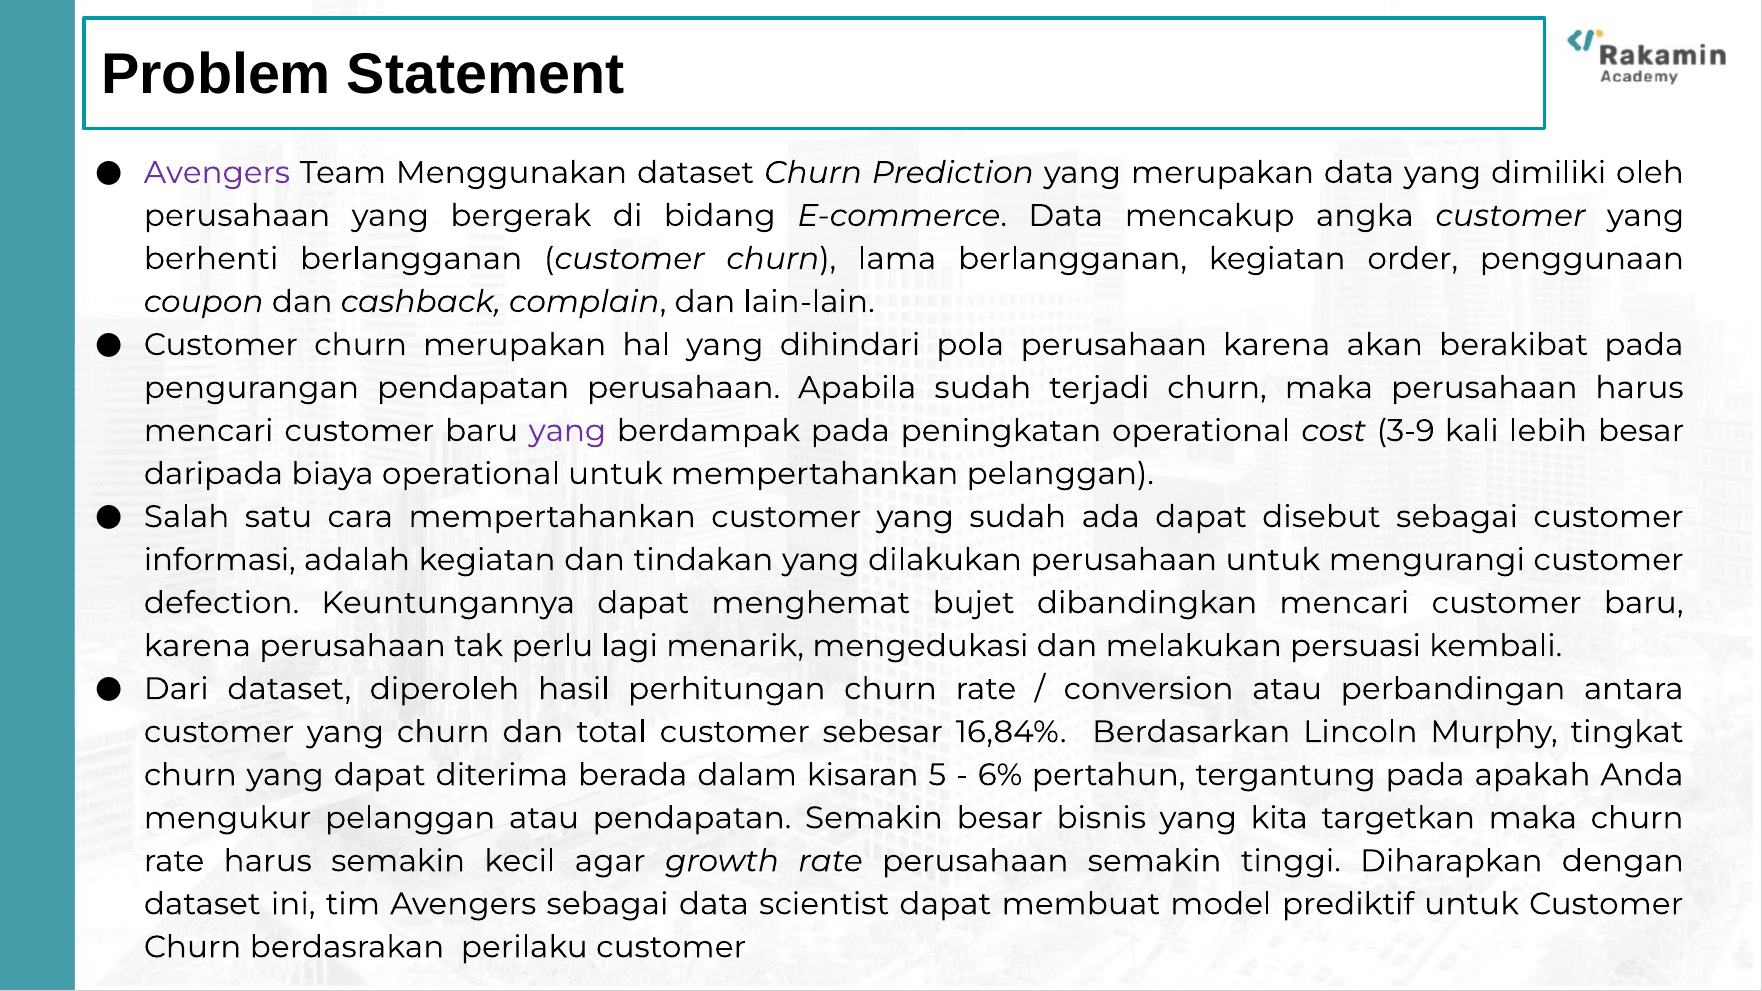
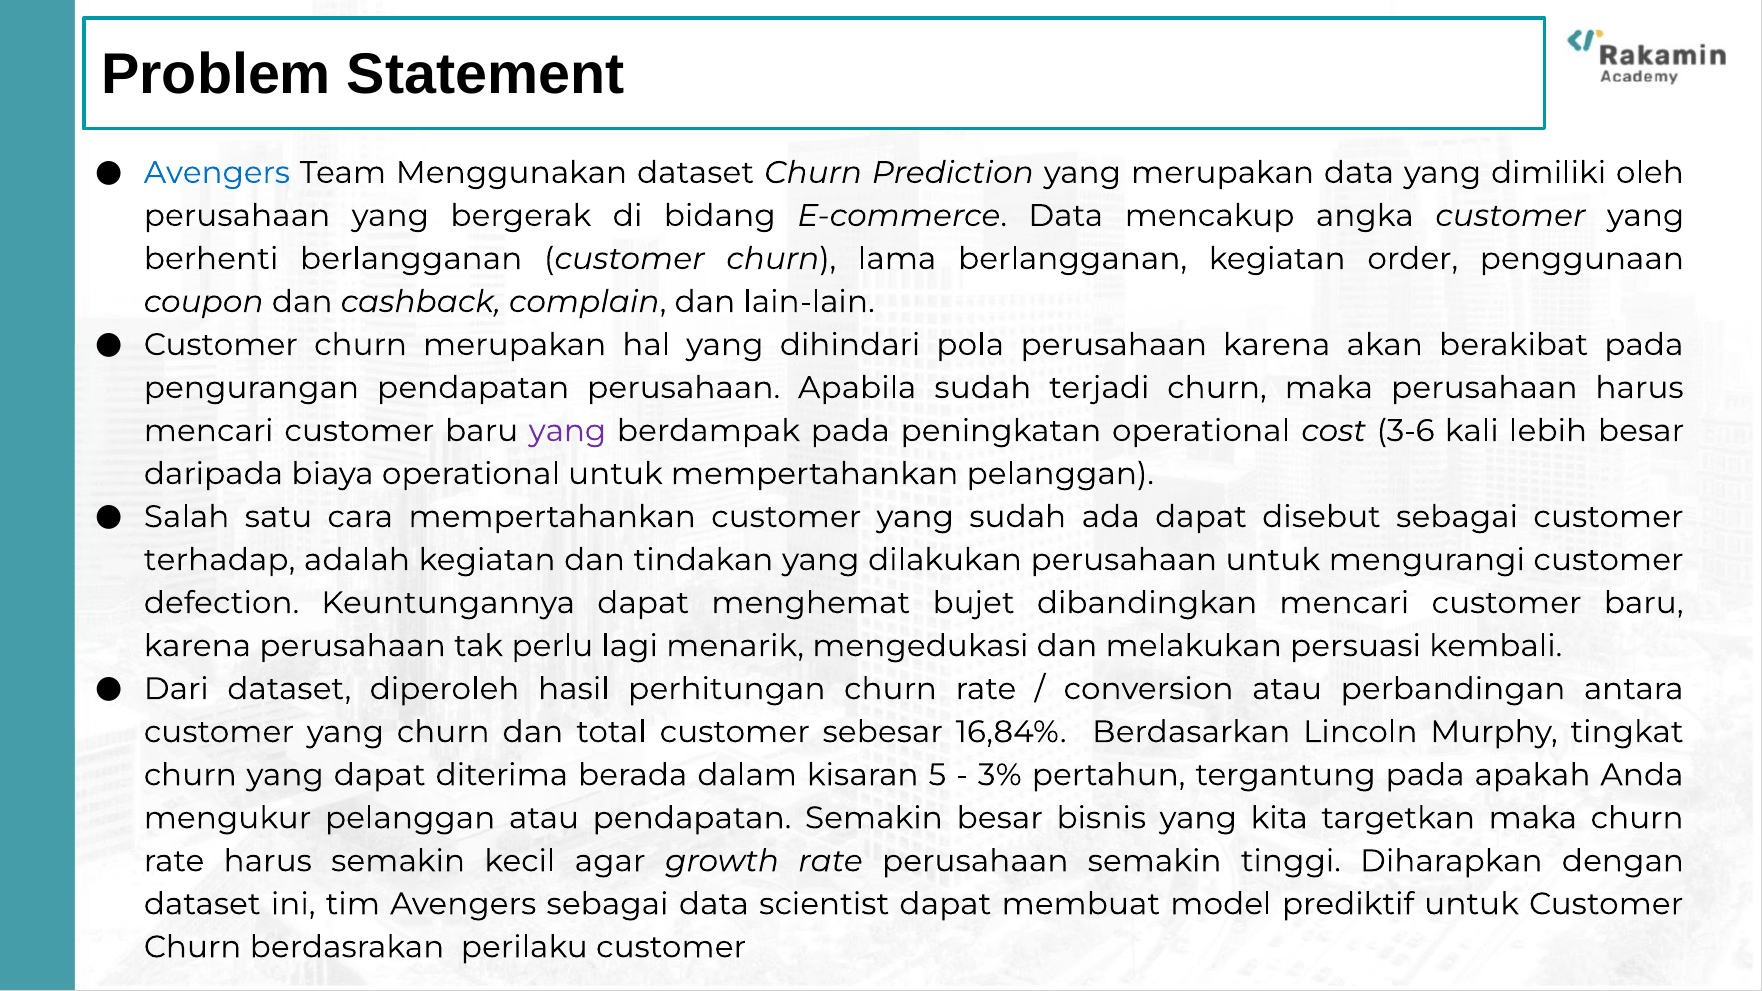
Avengers colour: purple -> blue (217, 173)
3-9: 3-9 -> 3-6 (1406, 431)
informasi: informasi -> terhadap (220, 560)
6%: 6% -> 3% (1000, 775)
